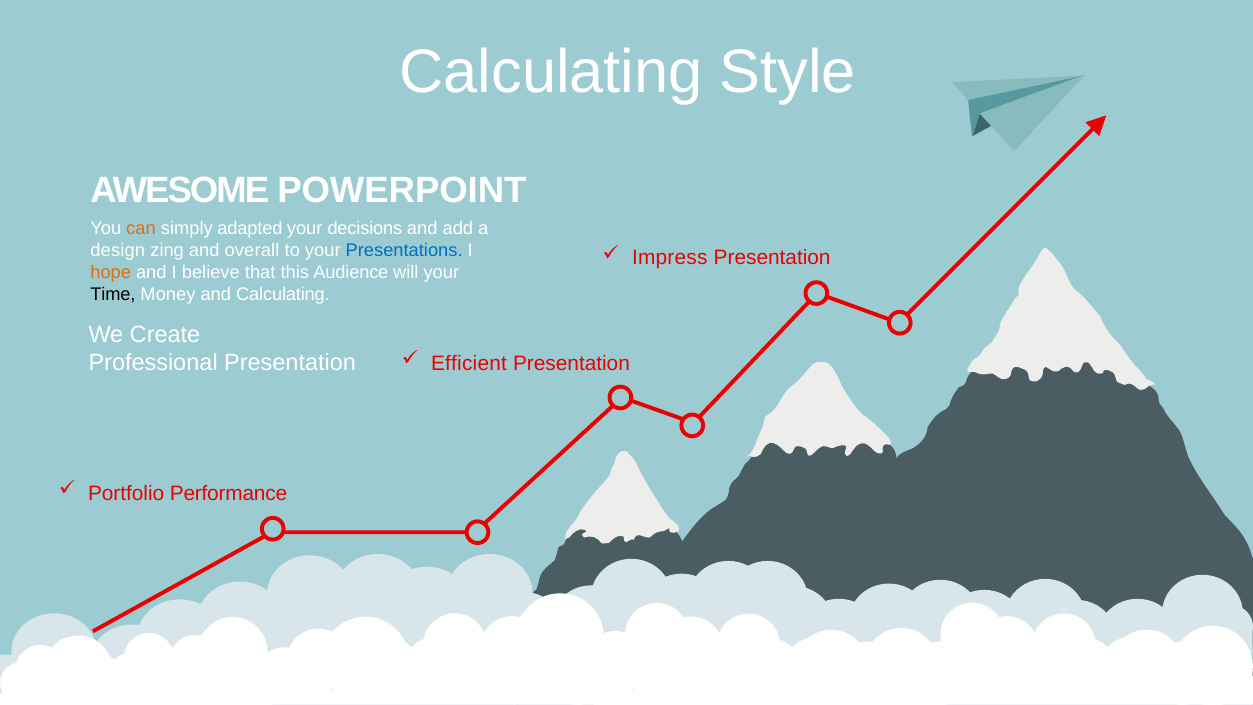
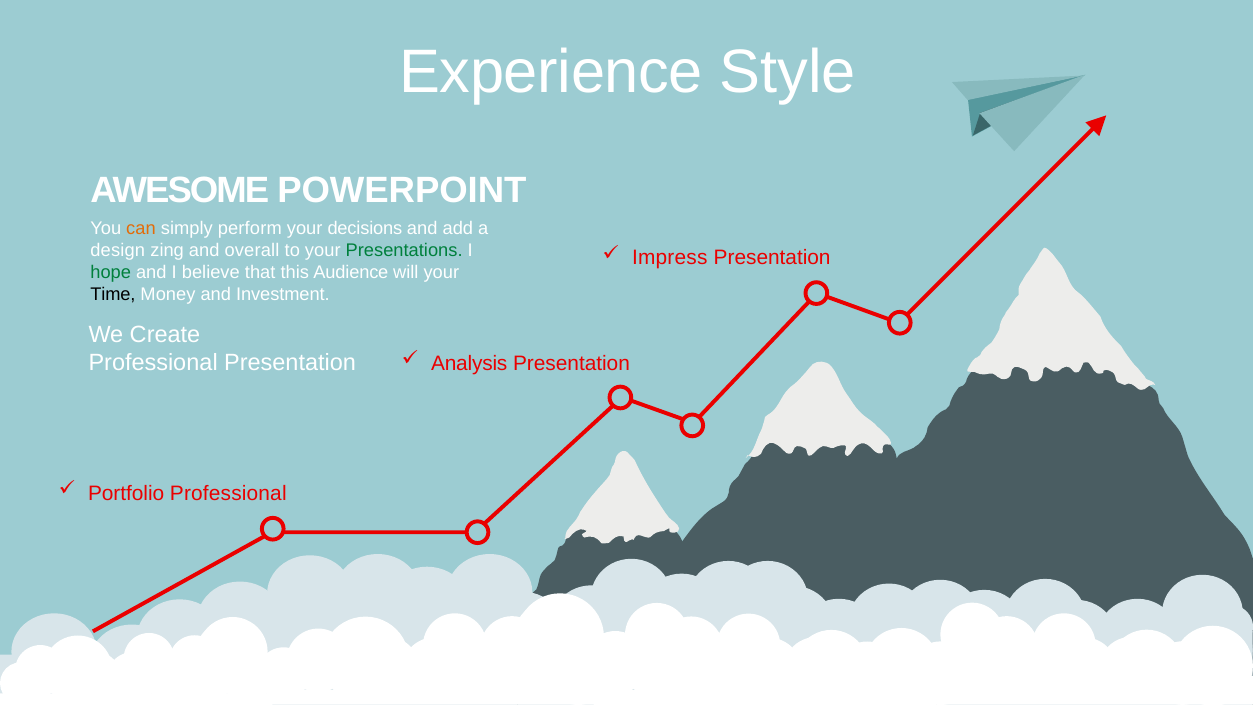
Calculating: Calculating -> Experience (551, 72)
adapted: adapted -> perform (250, 229)
Presentations colour: blue -> green (404, 251)
hope colour: orange -> green (111, 273)
and Calculating: Calculating -> Investment (283, 295)
Efficient: Efficient -> Analysis (469, 363)
Portfolio Performance: Performance -> Professional (228, 493)
